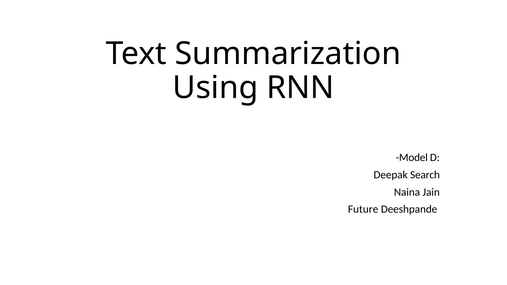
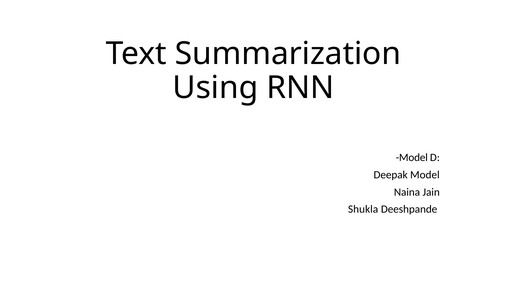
Deepak Search: Search -> Model (425, 175)
Future: Future -> Shukla (363, 209)
